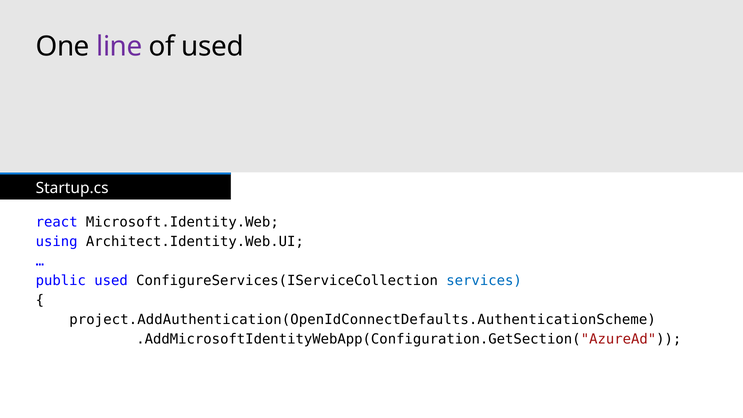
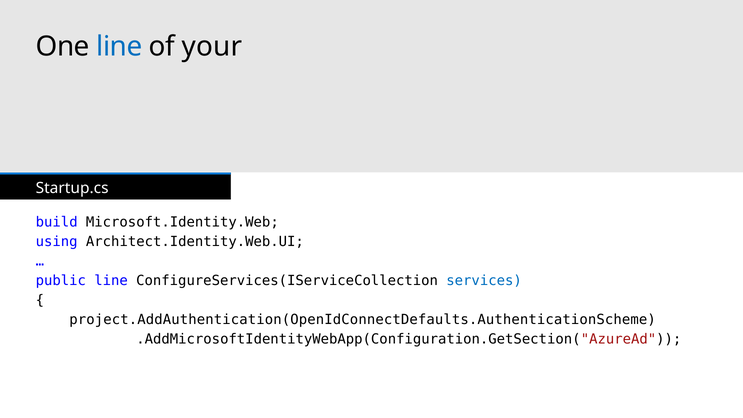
line colour: purple -> blue (119, 47)
of used: used -> your (212, 47)
react: react -> build (57, 222)
public used: used -> line (111, 281)
